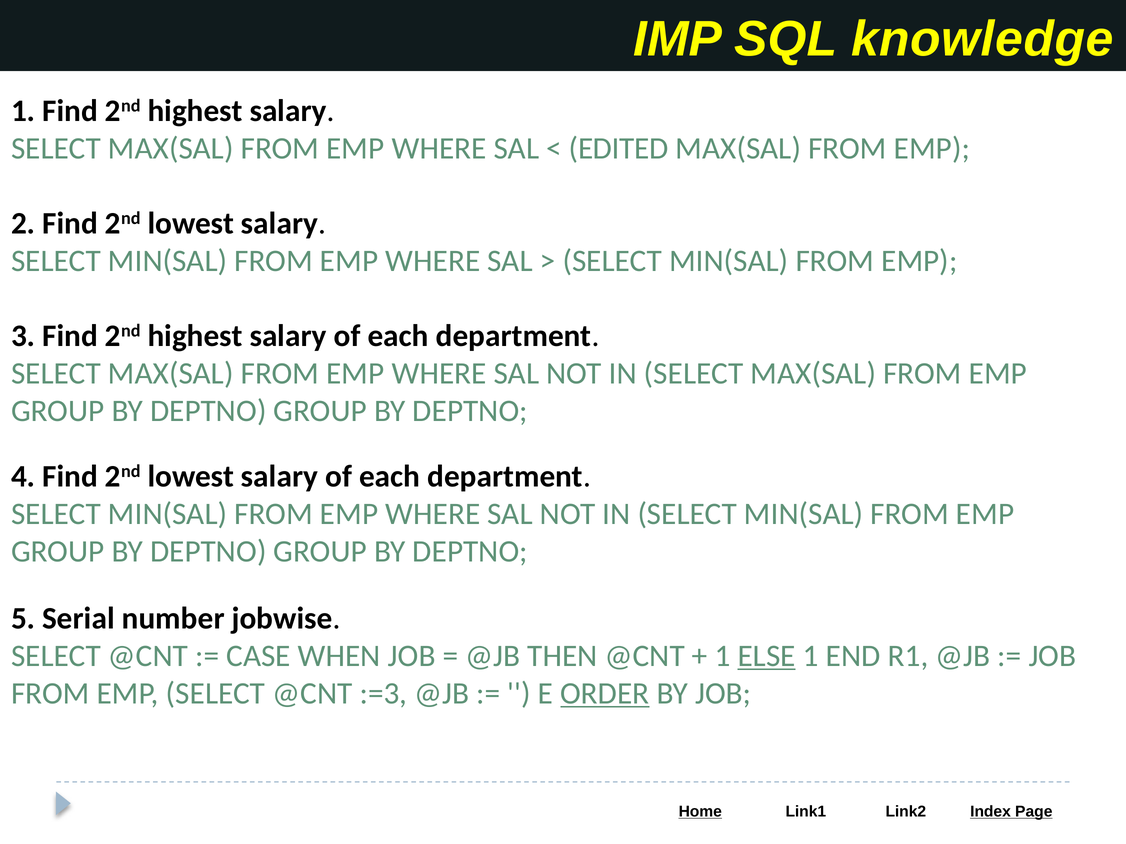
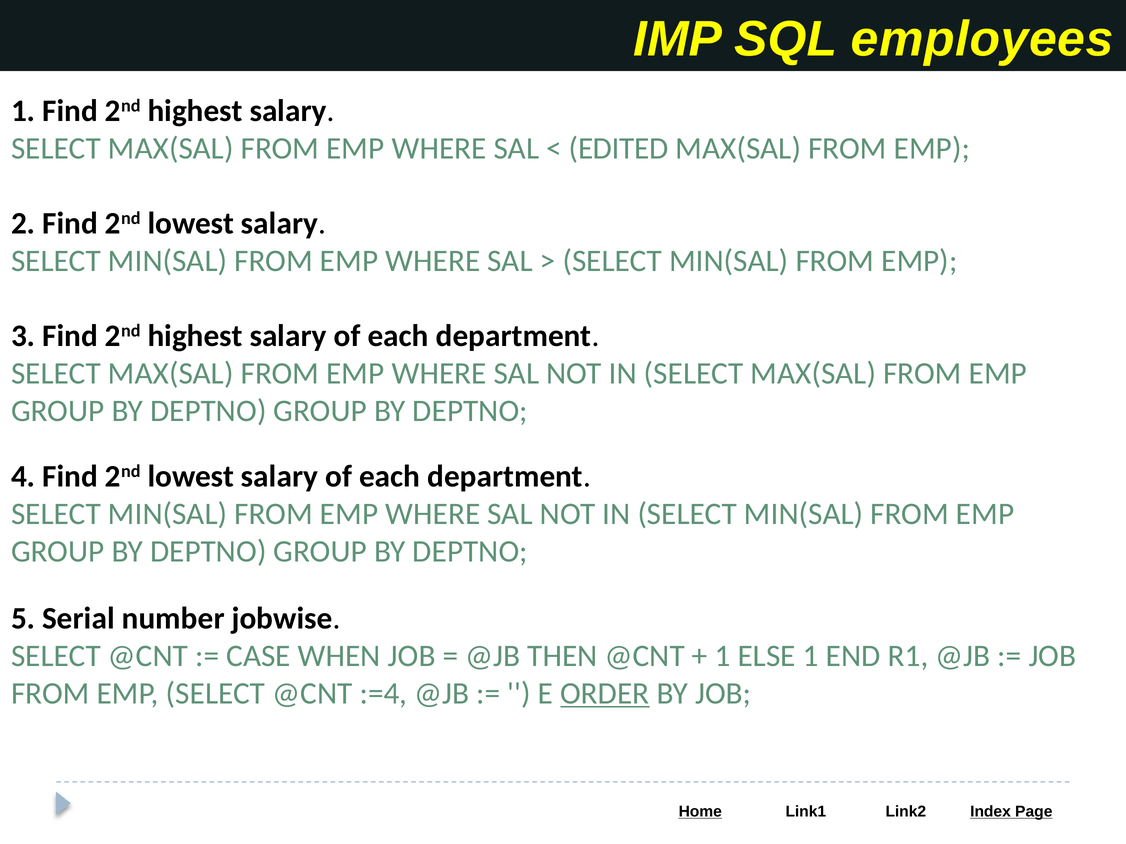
knowledge: knowledge -> employees (982, 39)
ELSE underline: present -> none (767, 656)
:=3: :=3 -> :=4 (383, 694)
